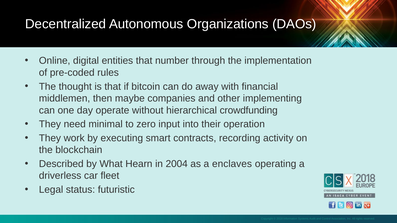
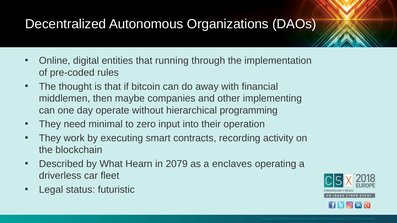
number: number -> running (172, 61)
crowdfunding: crowdfunding -> programming (249, 110)
2004: 2004 -> 2079 (177, 164)
